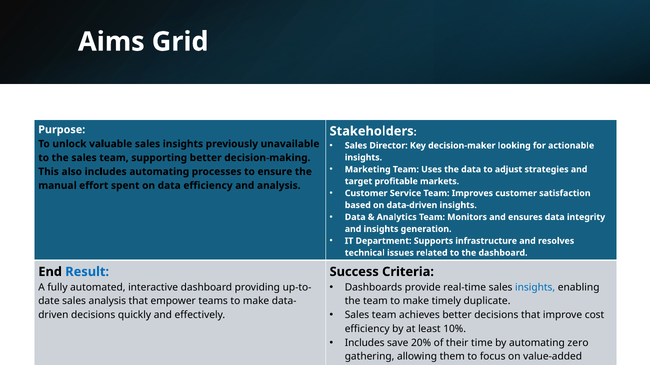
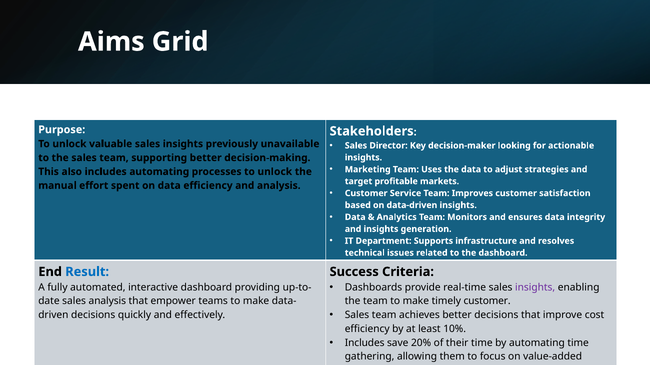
processes to ensure: ensure -> unlock (275, 172)
insights colour: blue -> purple (535, 288)
timely duplicate: duplicate -> customer (487, 302)
automating zero: zero -> time (578, 343)
